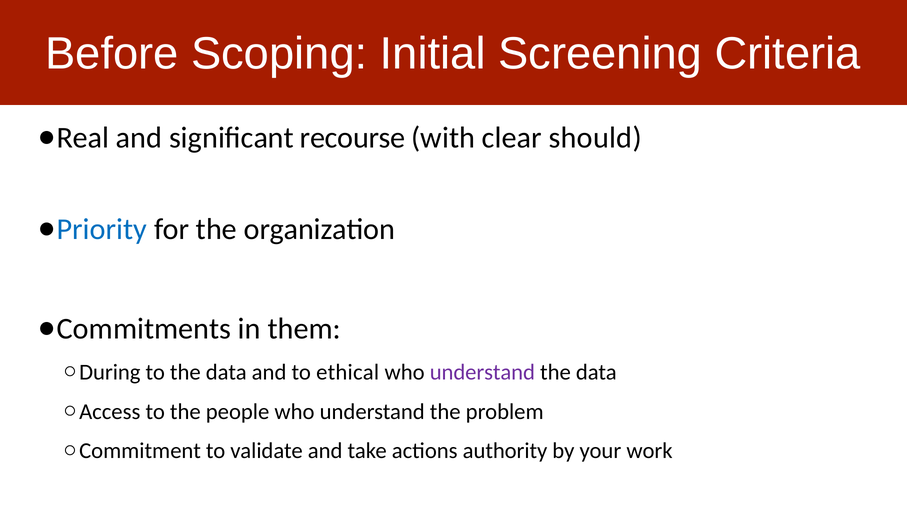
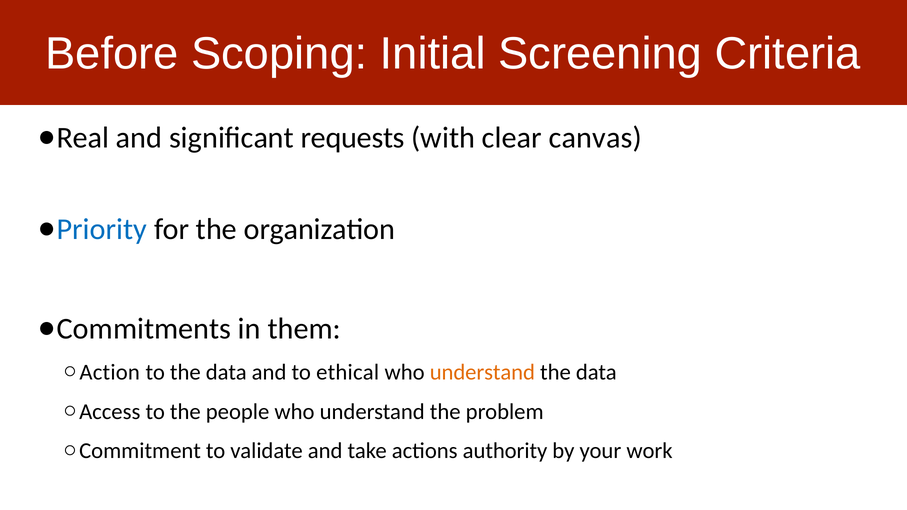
recourse: recourse -> requests (353, 138)
should: should -> canvas (595, 138)
During: During -> Action (110, 372)
understand colour: purple -> orange (482, 372)
